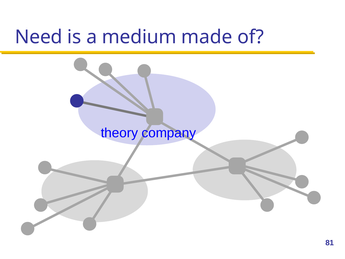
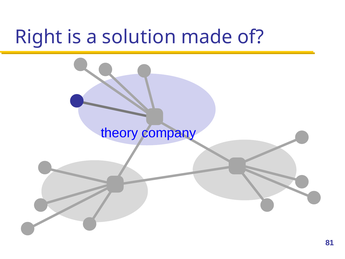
Need: Need -> Right (39, 37)
medium: medium -> solution (139, 37)
